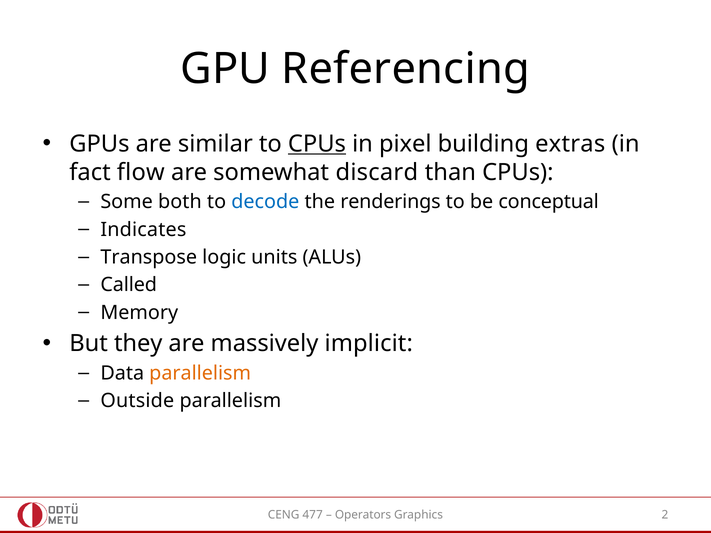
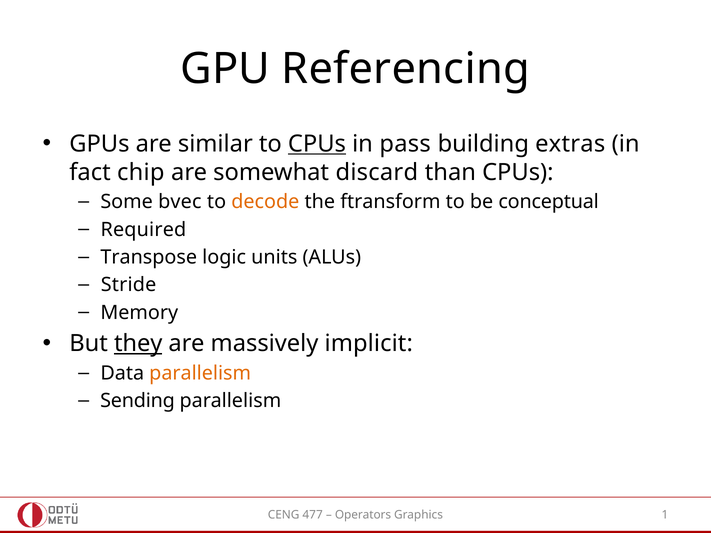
pixel: pixel -> pass (405, 144)
flow: flow -> chip (141, 172)
both: both -> bvec (180, 202)
decode colour: blue -> orange (265, 202)
renderings: renderings -> ftransform (390, 202)
Indicates: Indicates -> Required (143, 230)
Called: Called -> Stride (129, 285)
they underline: none -> present (138, 344)
Outside: Outside -> Sending (138, 401)
2: 2 -> 1 (665, 515)
